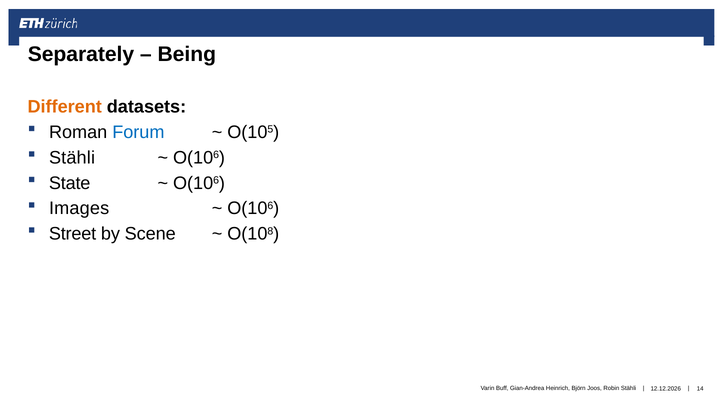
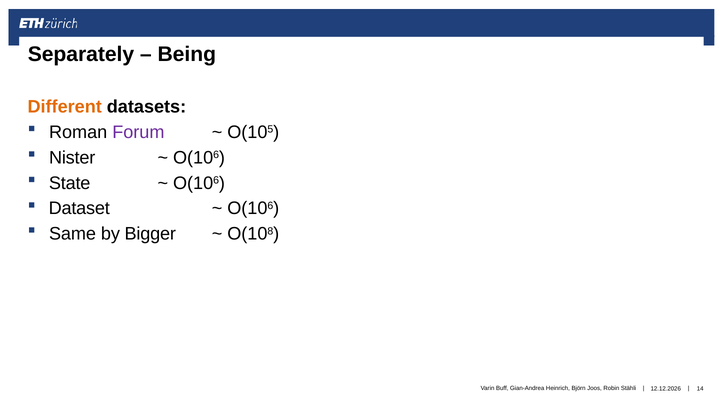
Forum colour: blue -> purple (138, 132)
Stähli: Stähli -> Nister (72, 158)
Images: Images -> Dataset (79, 208)
Street: Street -> Same (72, 234)
Scene: Scene -> Bigger (150, 234)
